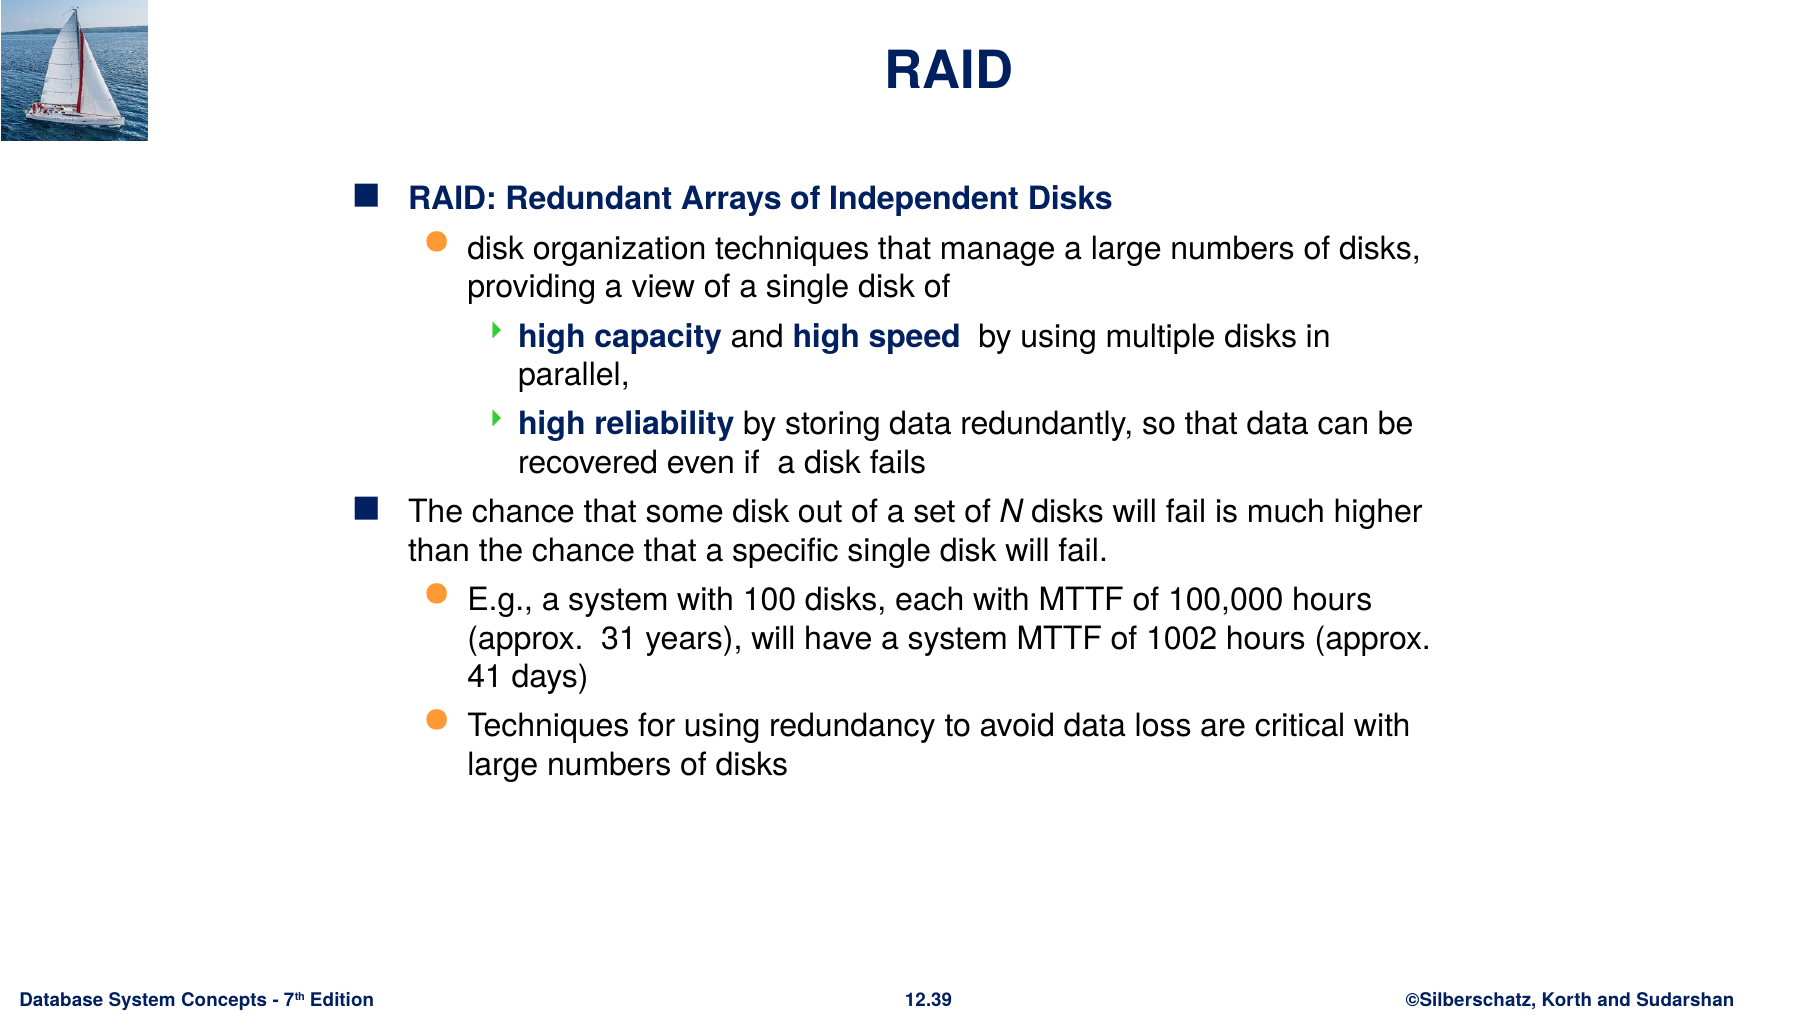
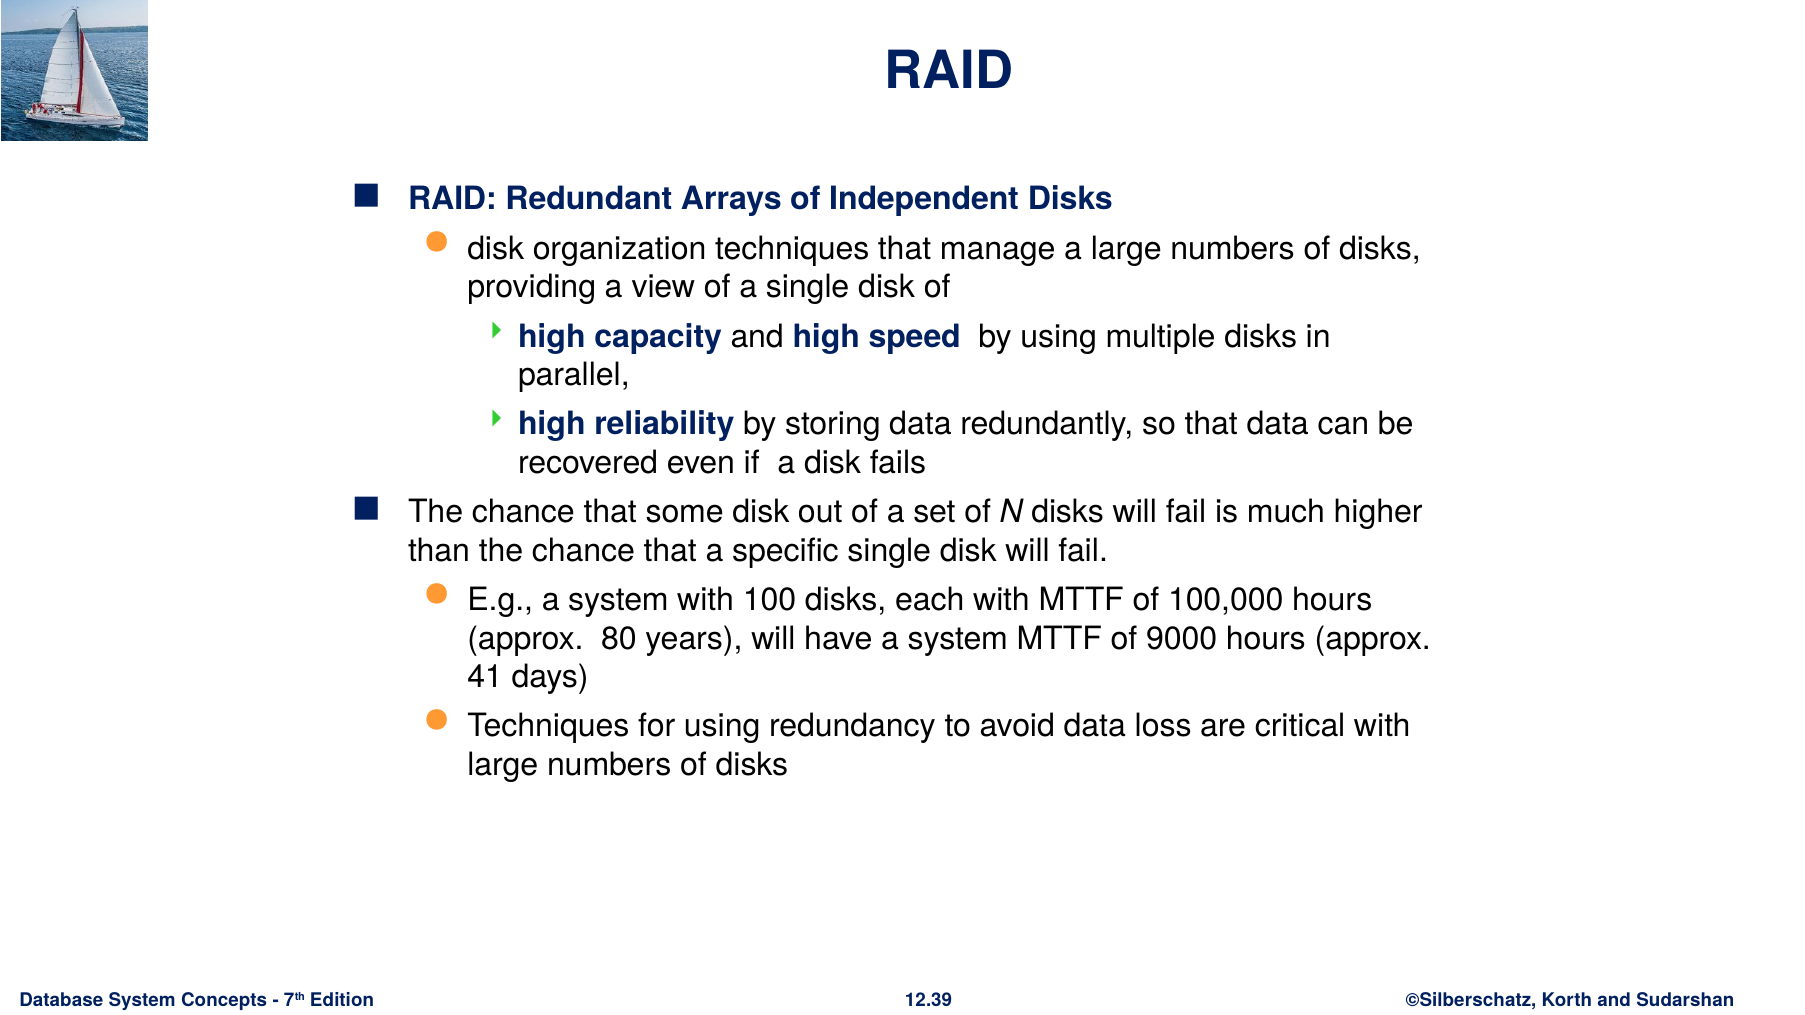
31: 31 -> 80 (619, 639)
1002: 1002 -> 9000 (1182, 639)
